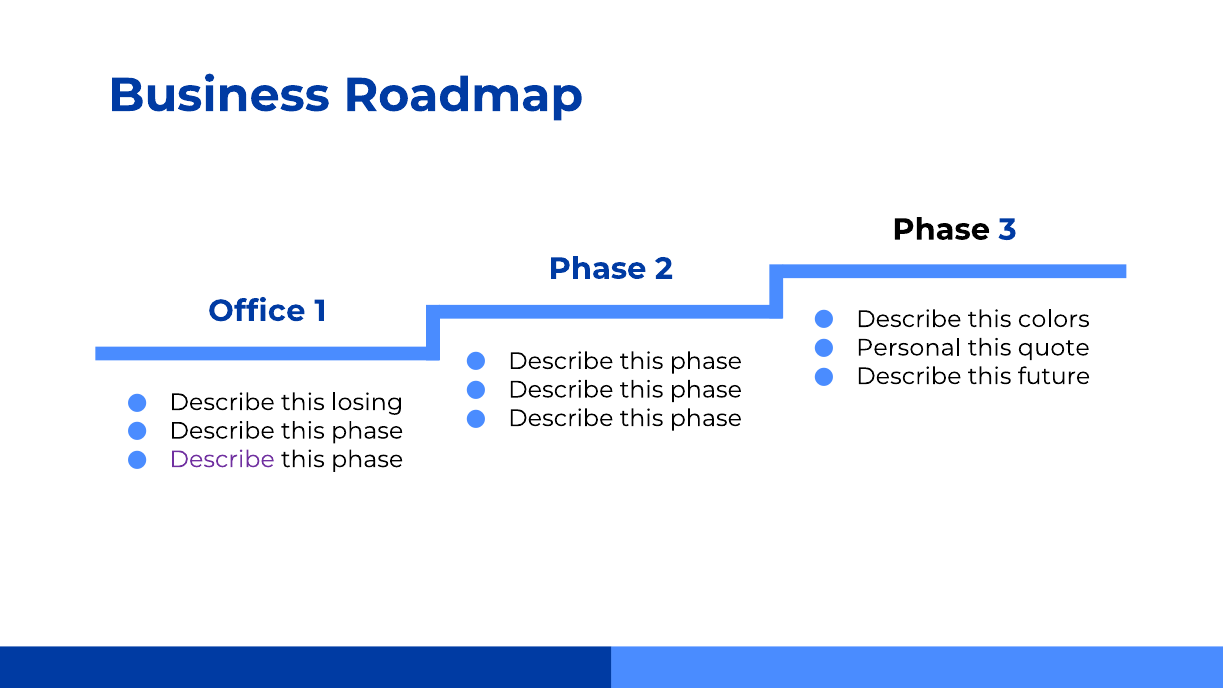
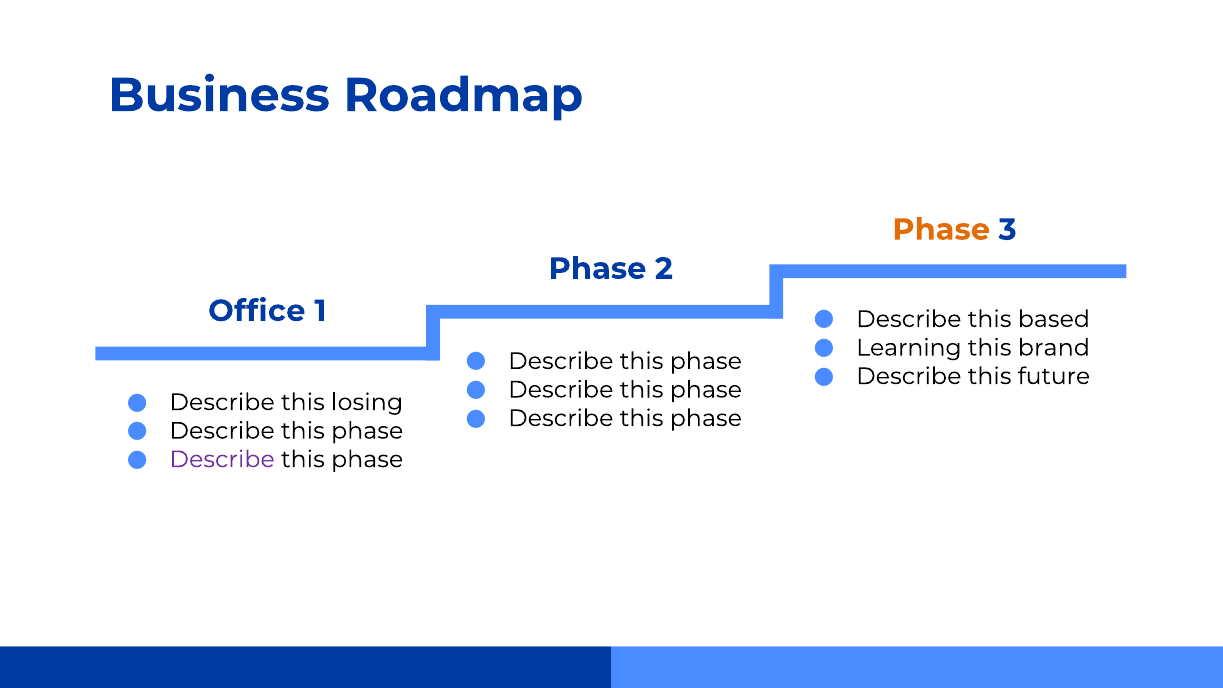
Phase colour: black -> orange (941, 230)
colors: colors -> based (1054, 319)
Personal: Personal -> Learning (909, 348)
quote: quote -> brand (1054, 348)
